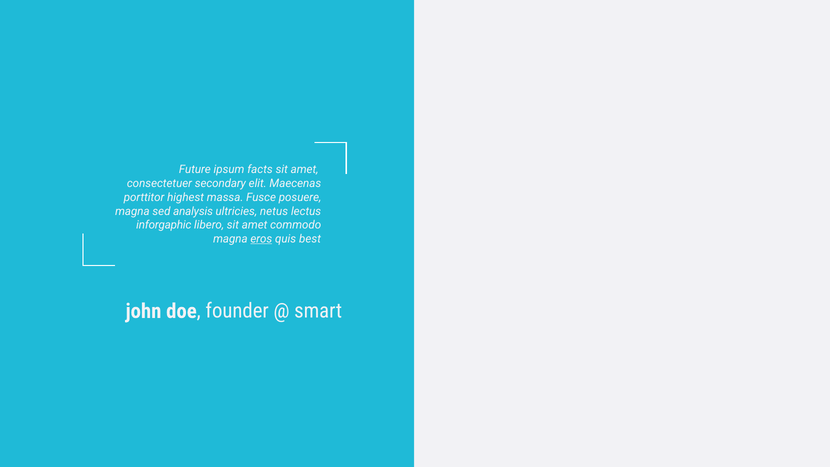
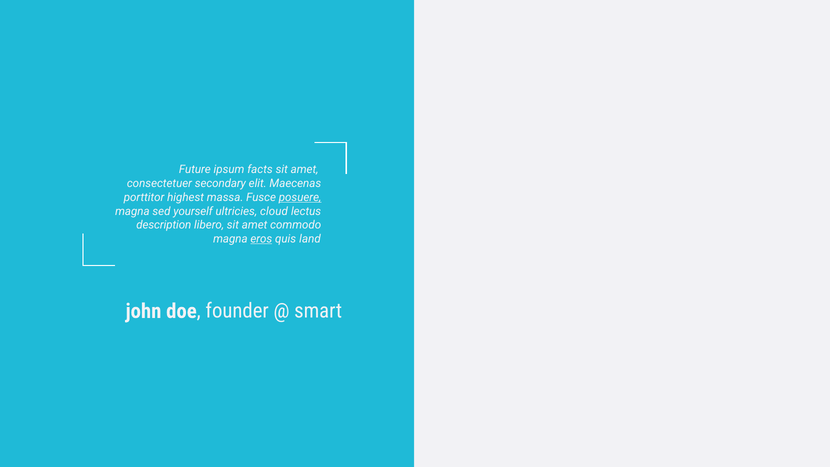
posuere underline: none -> present (300, 197)
analysis: analysis -> yourself (193, 211)
netus: netus -> cloud (274, 211)
inforgaphic: inforgaphic -> description (164, 225)
best: best -> land (310, 239)
